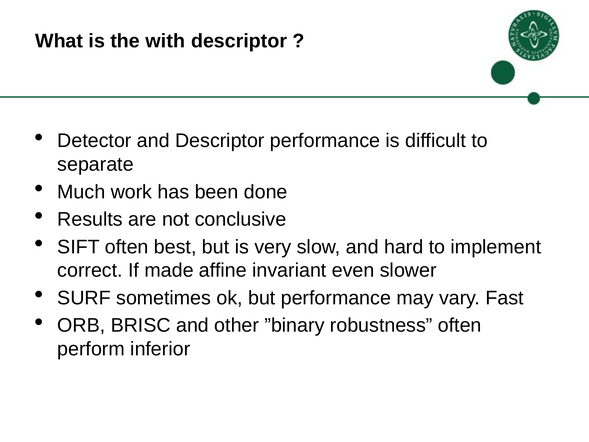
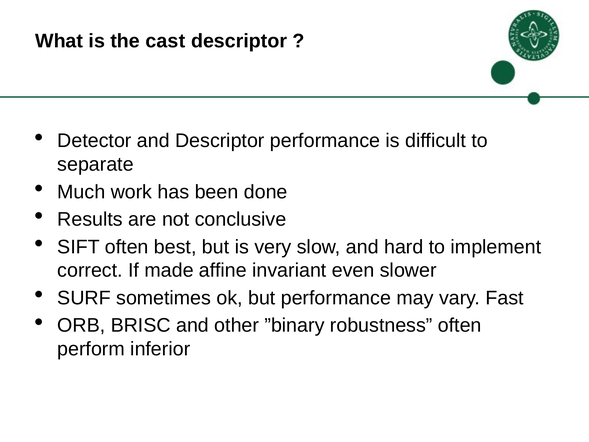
with: with -> cast (165, 41)
